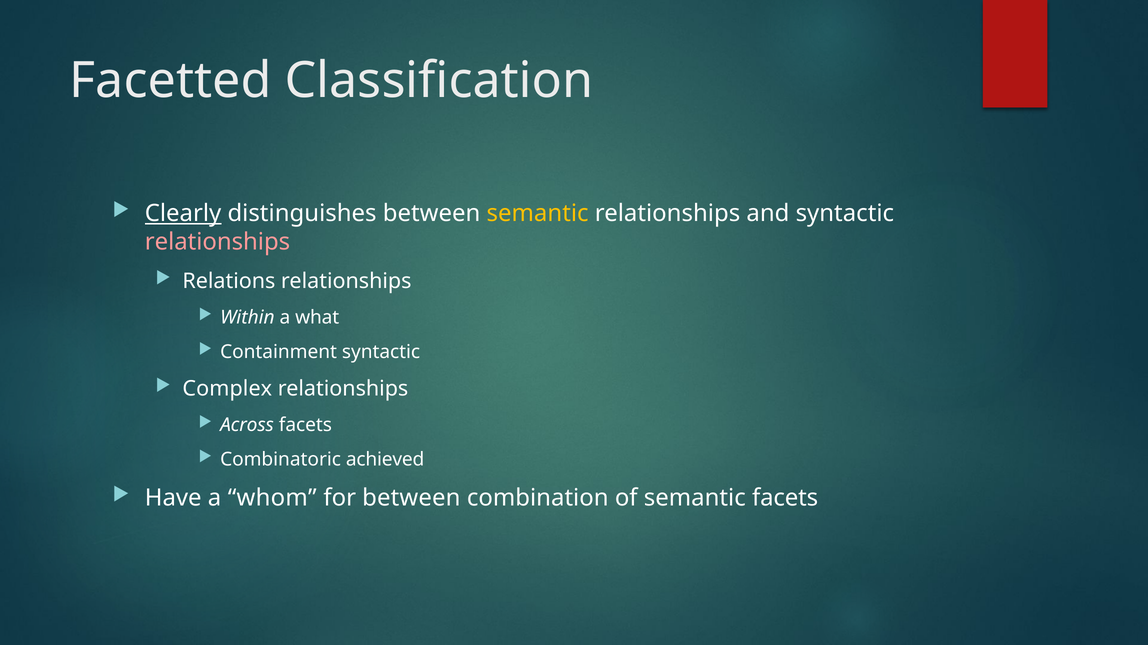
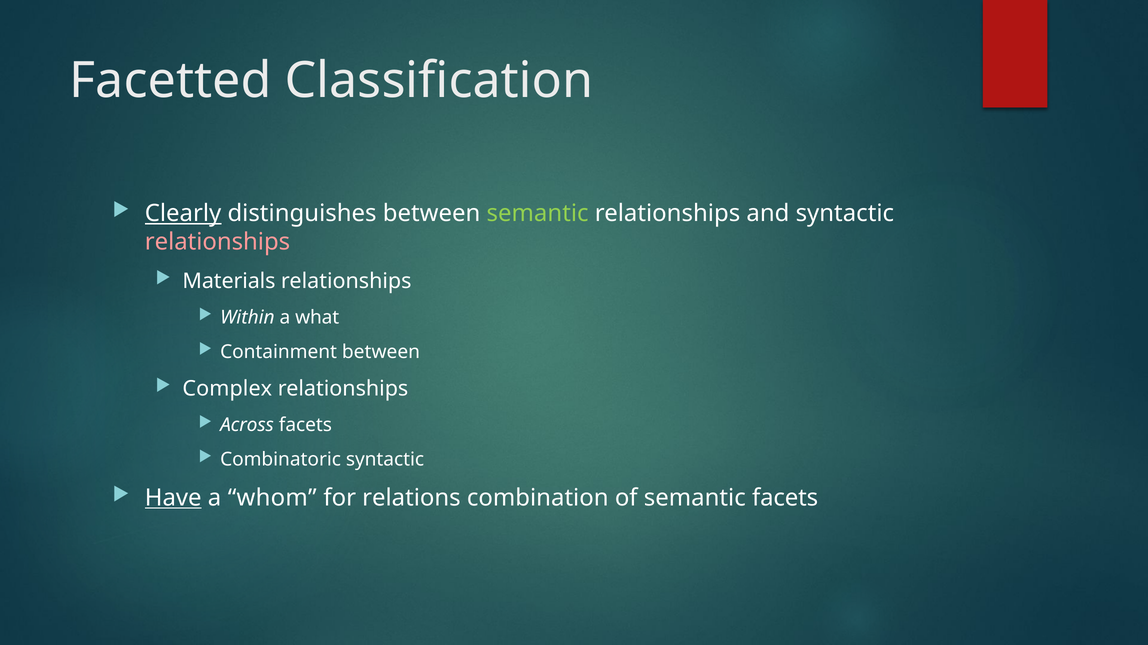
semantic colour: yellow -> light green (538, 214)
Relations: Relations -> Materials (229, 281)
Containment syntactic: syntactic -> between (381, 353)
Combinatoric achieved: achieved -> syntactic (385, 460)
Have underline: none -> present (173, 498)
for between: between -> relations (411, 498)
